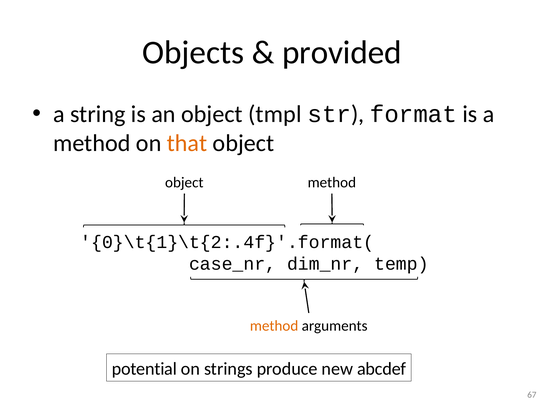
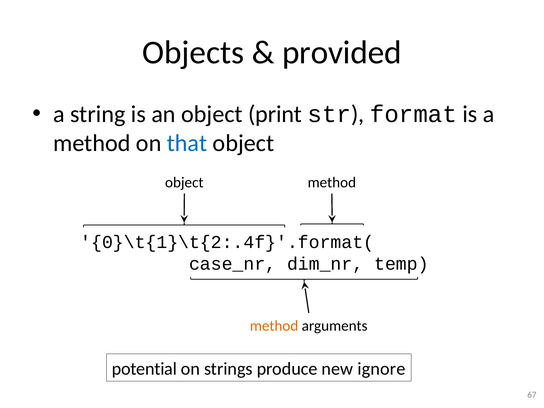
tmpl: tmpl -> print (275, 114)
that colour: orange -> blue (187, 143)
abcdef: abcdef -> ignore (381, 369)
